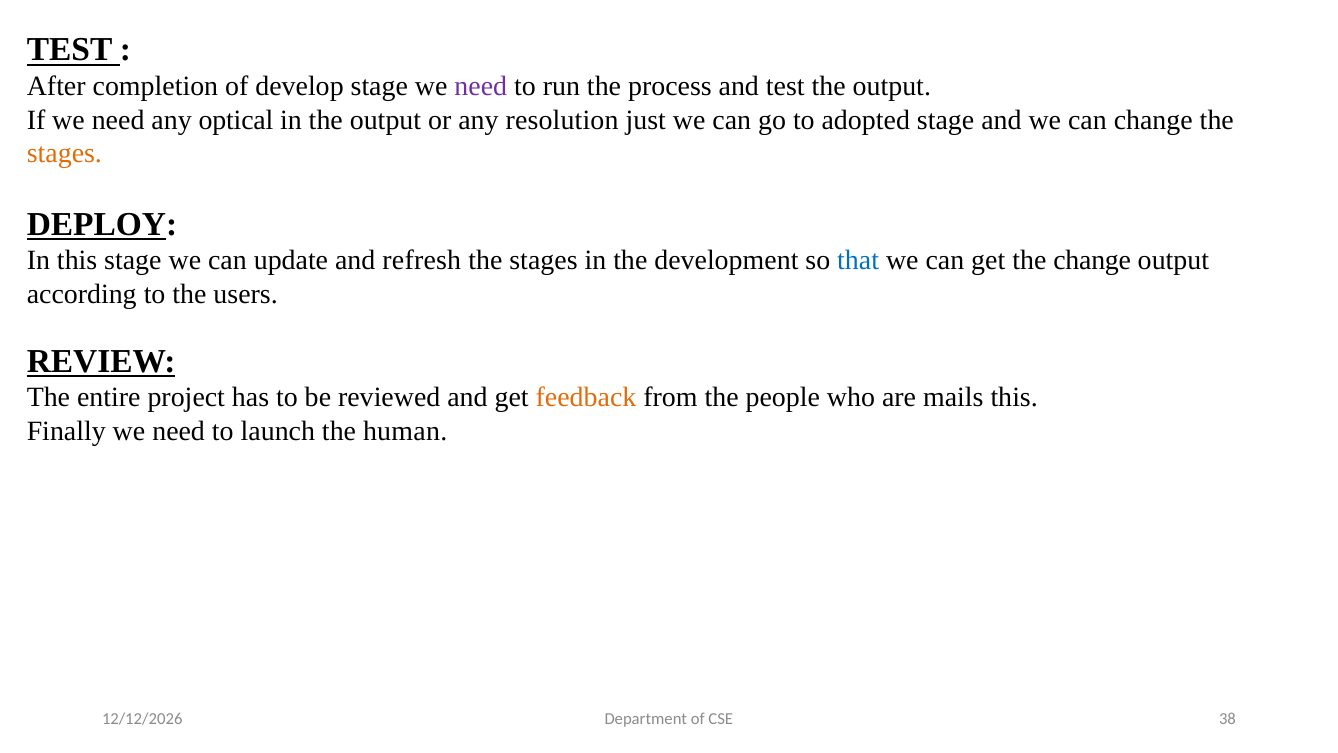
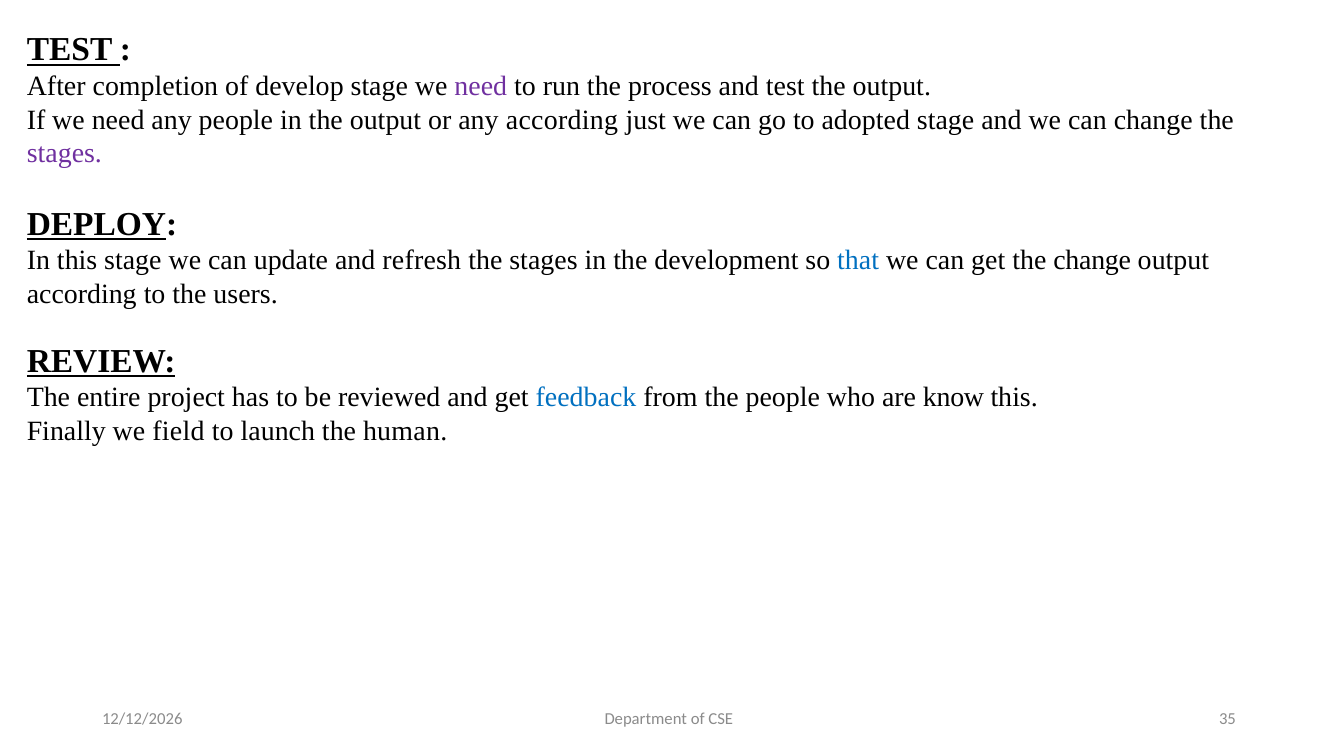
any optical: optical -> people (236, 120)
any resolution: resolution -> according (562, 120)
stages colour: orange -> purple (64, 153)
feedback colour: orange -> blue (586, 397)
mails: mails -> know (953, 397)
Finally we need: need -> field (178, 431)
38: 38 -> 35 (1227, 719)
